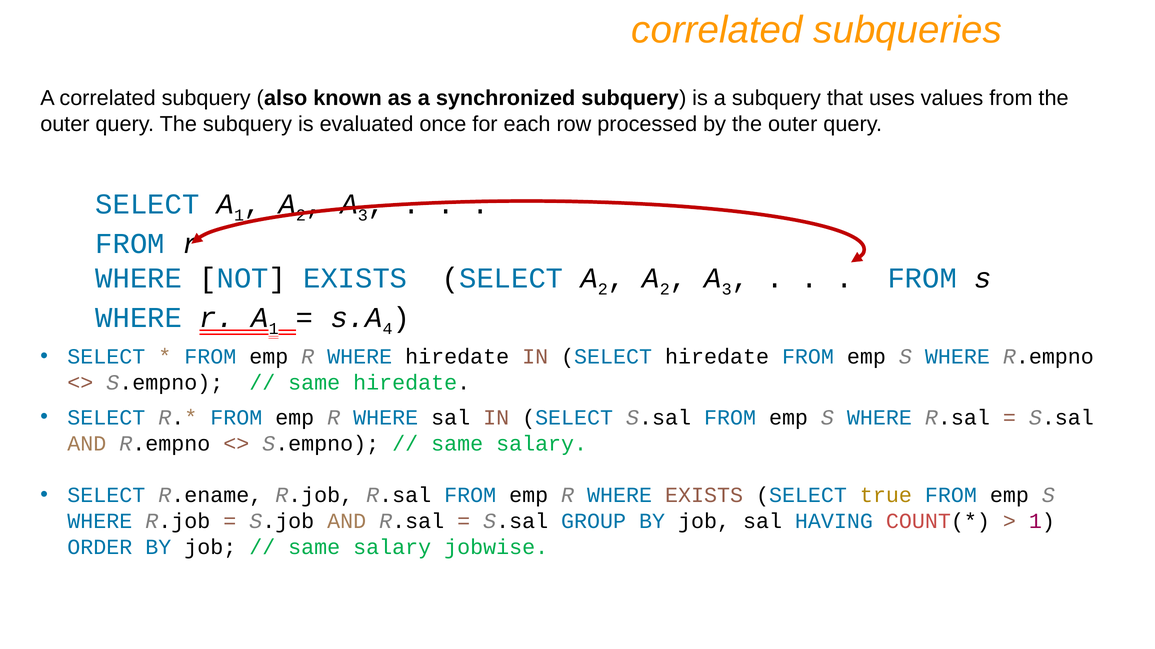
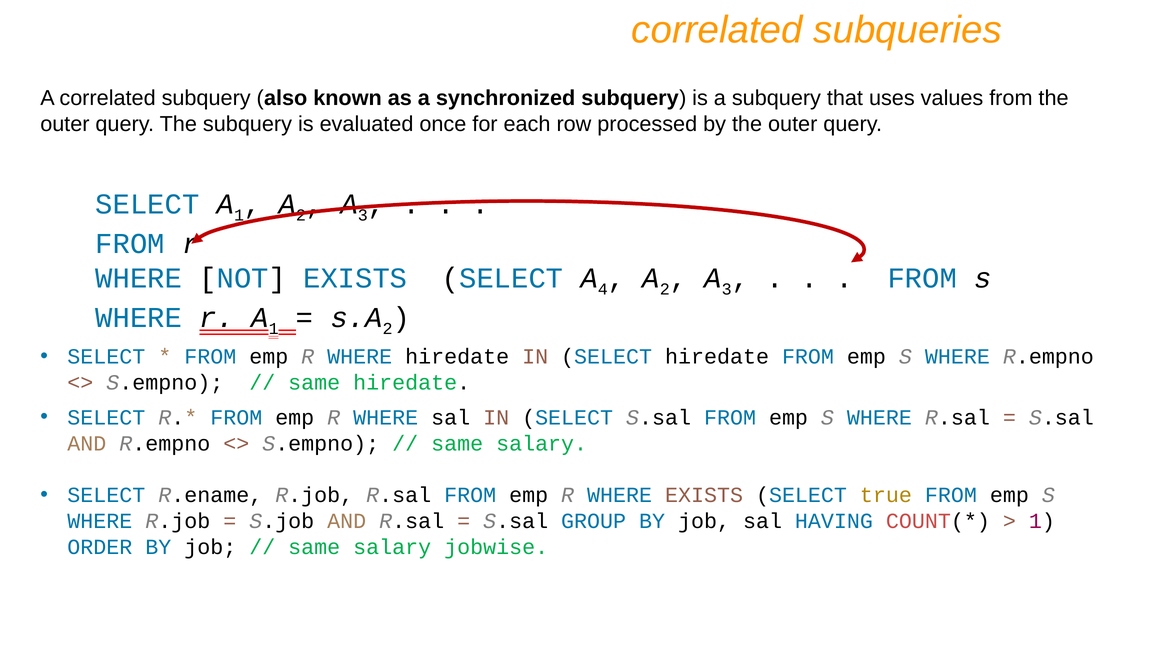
SELECT A 2: 2 -> 4 (603, 290)
4: 4 -> 2 (388, 329)
